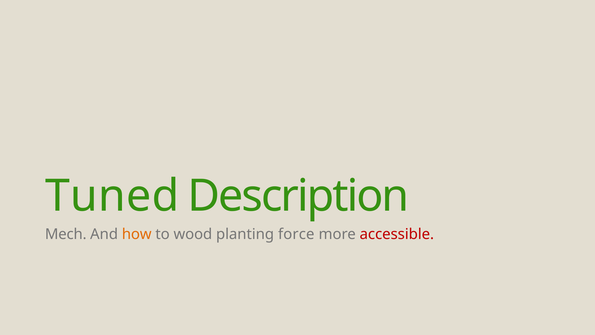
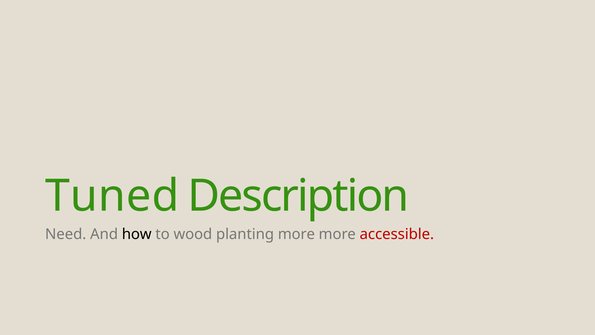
Mech: Mech -> Need (66, 234)
how colour: orange -> black (137, 234)
planting force: force -> more (296, 234)
